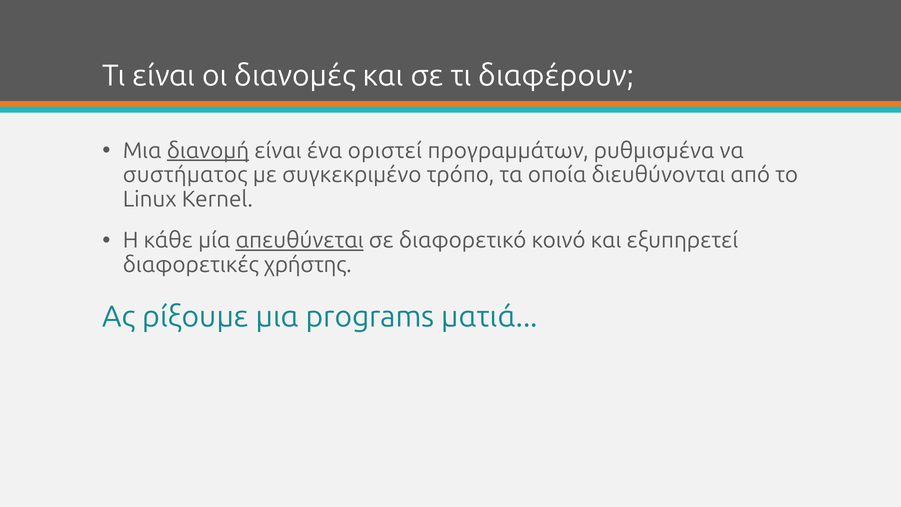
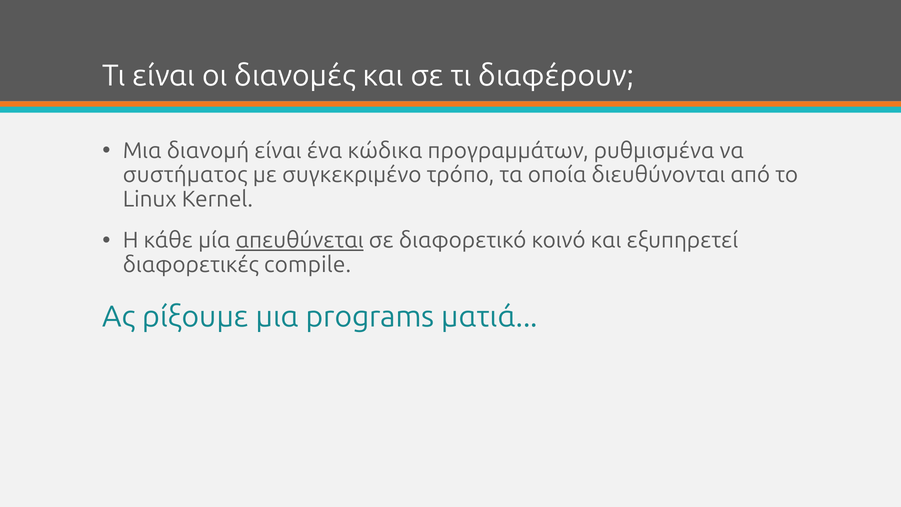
διανομή underline: present -> none (208, 151)
οριστεί: οριστεί -> κώδικα (385, 151)
χρήστης: χρήστης -> compile (308, 265)
